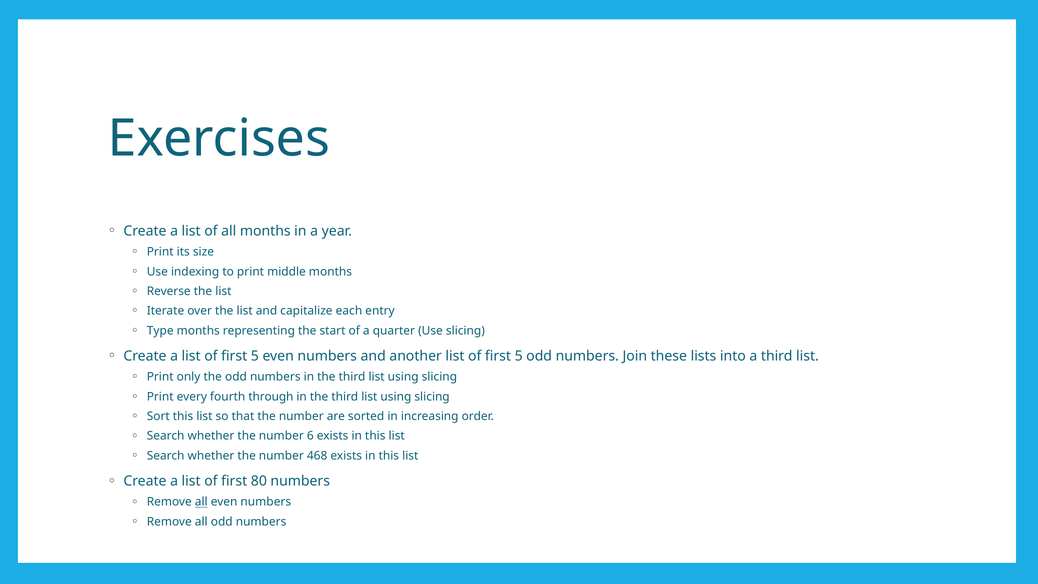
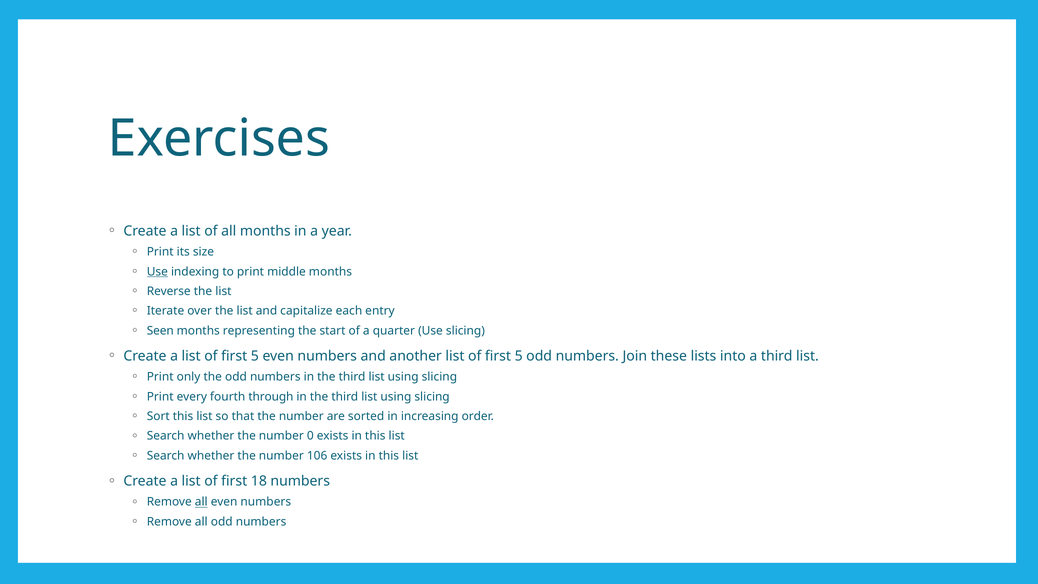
Use underline: none -> present (157, 272)
Type: Type -> Seen (160, 331)
6: 6 -> 0 (310, 436)
468: 468 -> 106 (317, 456)
80: 80 -> 18 (259, 481)
